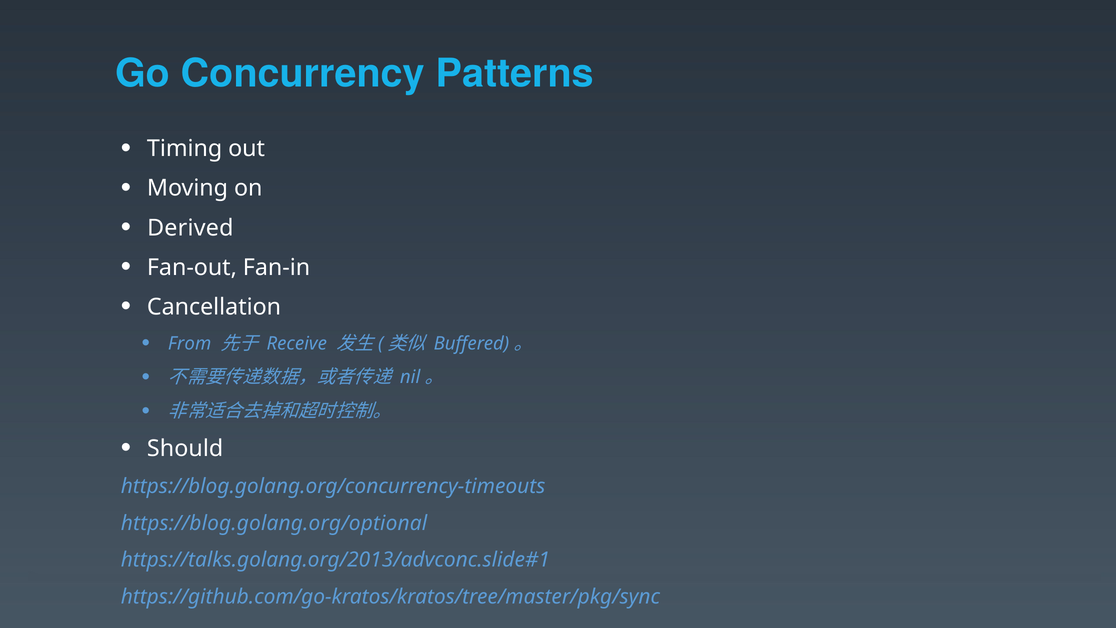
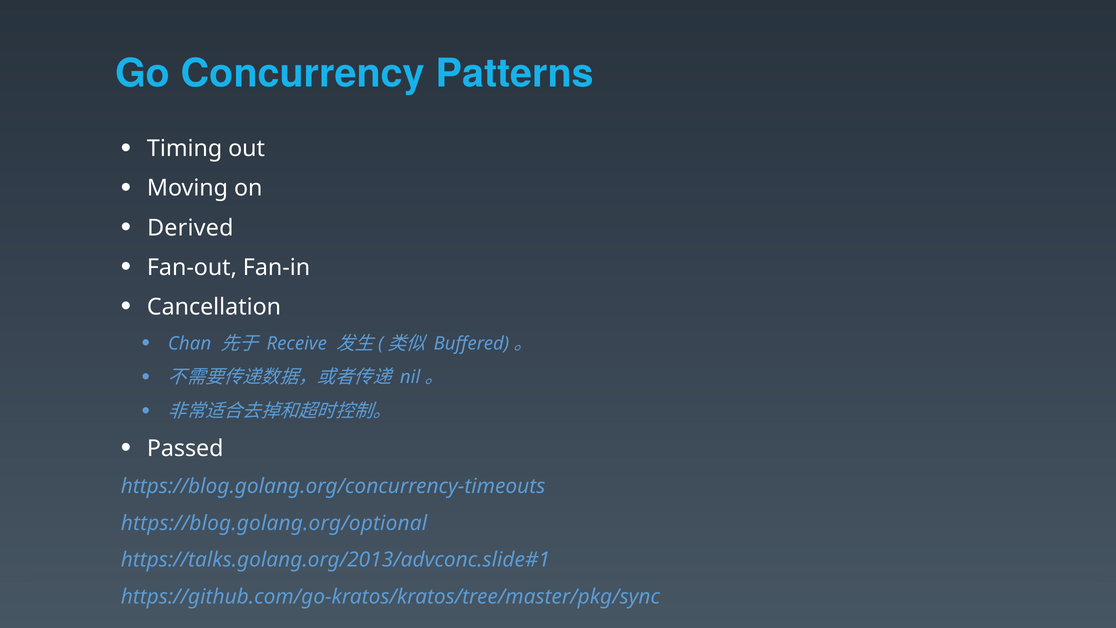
From: From -> Chan (190, 343)
Should: Should -> Passed (185, 448)
